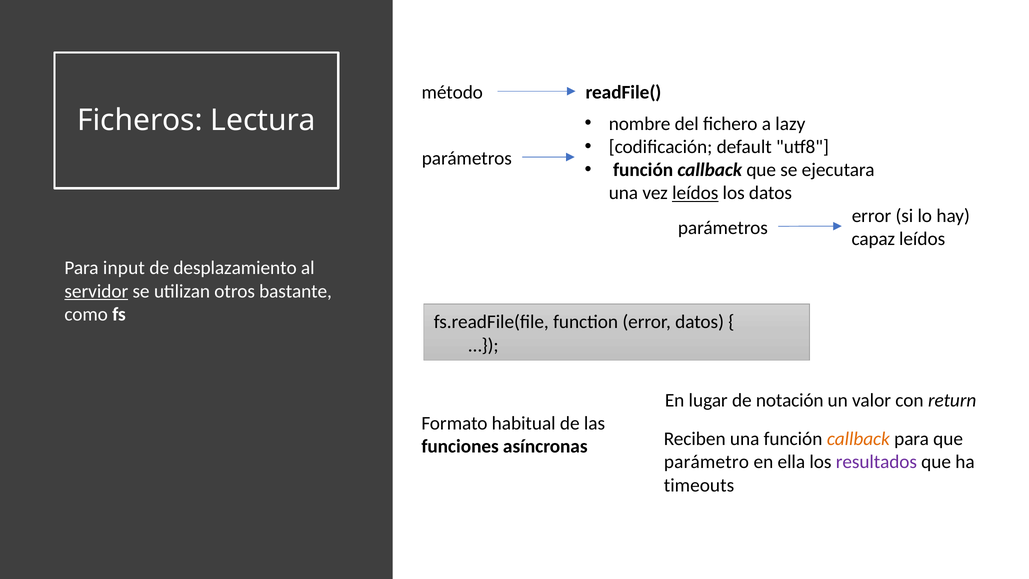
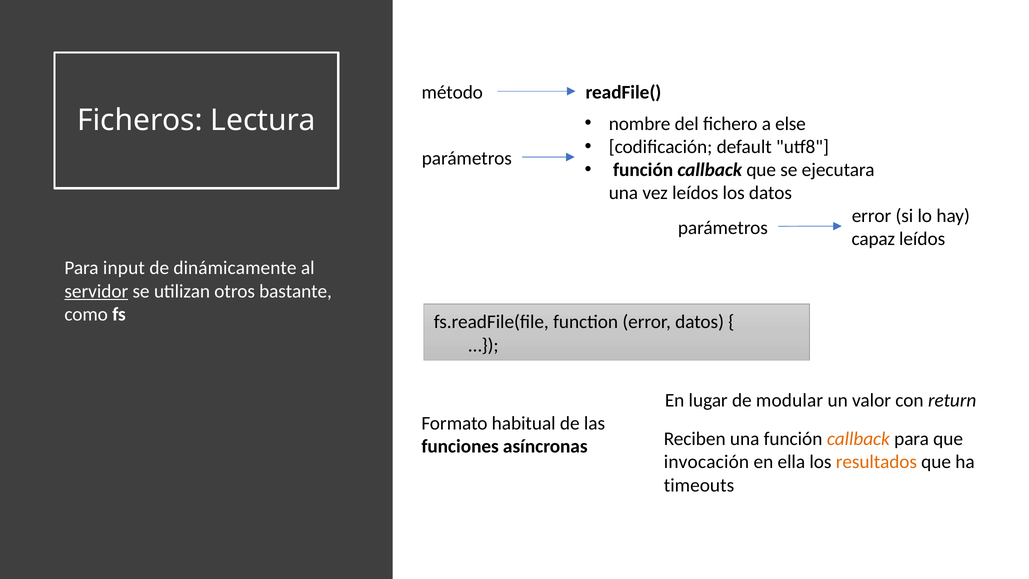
lazy: lazy -> else (791, 124)
leídos underline: present -> none (695, 193)
desplazamiento: desplazamiento -> dinámicamente (235, 268)
notación: notación -> modular (790, 400)
parámetro: parámetro -> invocación (706, 462)
resultados colour: purple -> orange (876, 462)
